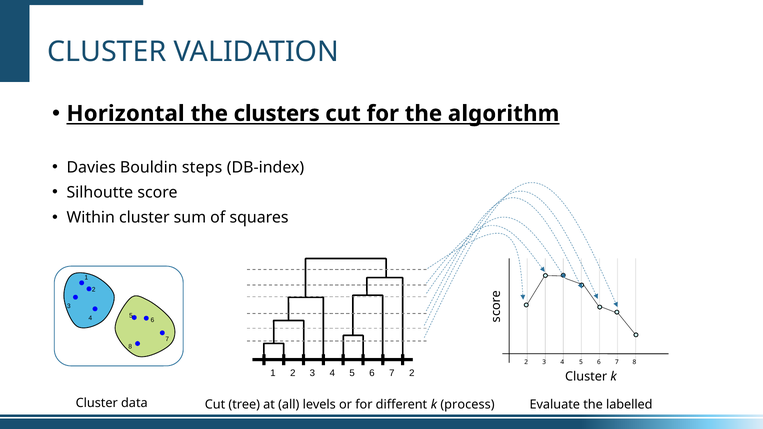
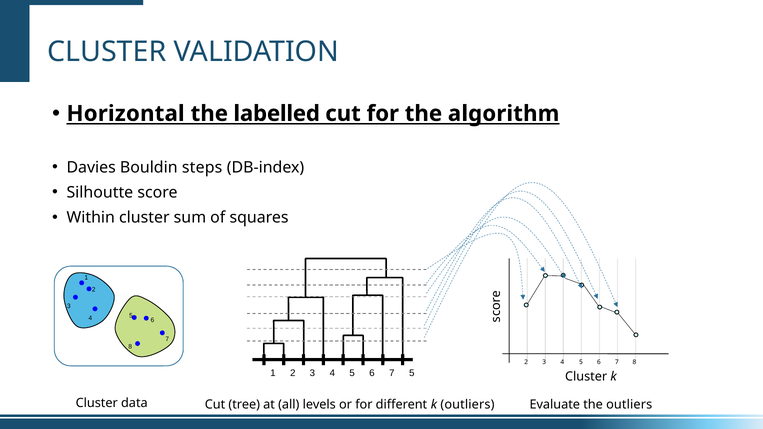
clusters: clusters -> labelled (277, 114)
7 2: 2 -> 5 (412, 373)
k process: process -> outliers (467, 405)
the labelled: labelled -> outliers (629, 405)
